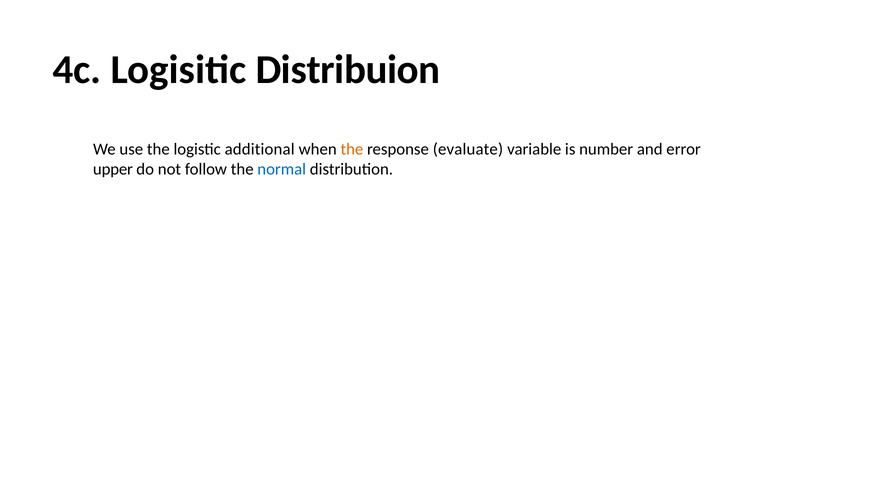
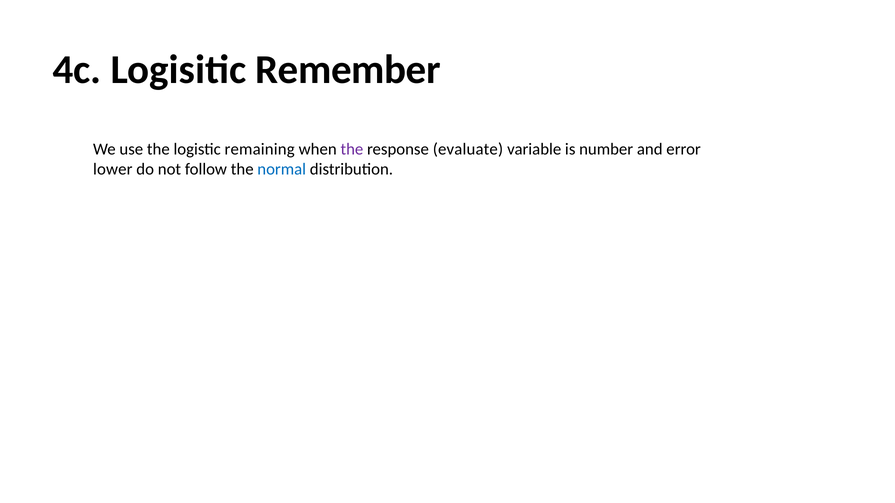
Distribuion: Distribuion -> Remember (348, 70)
additional: additional -> remaining (260, 149)
the colour: orange -> purple (352, 149)
upper: upper -> lower (113, 169)
